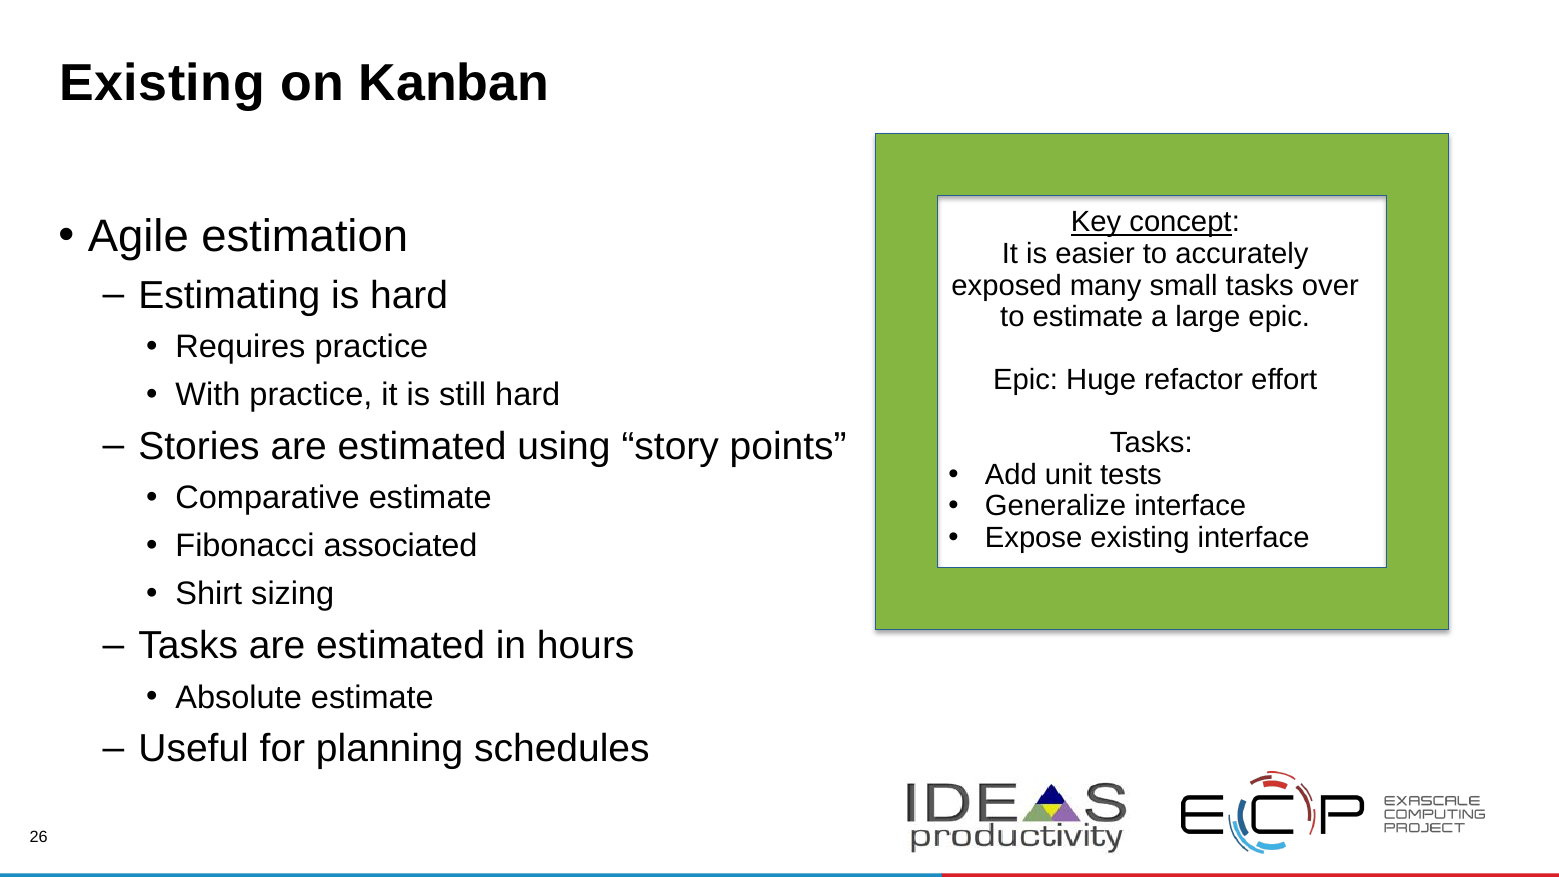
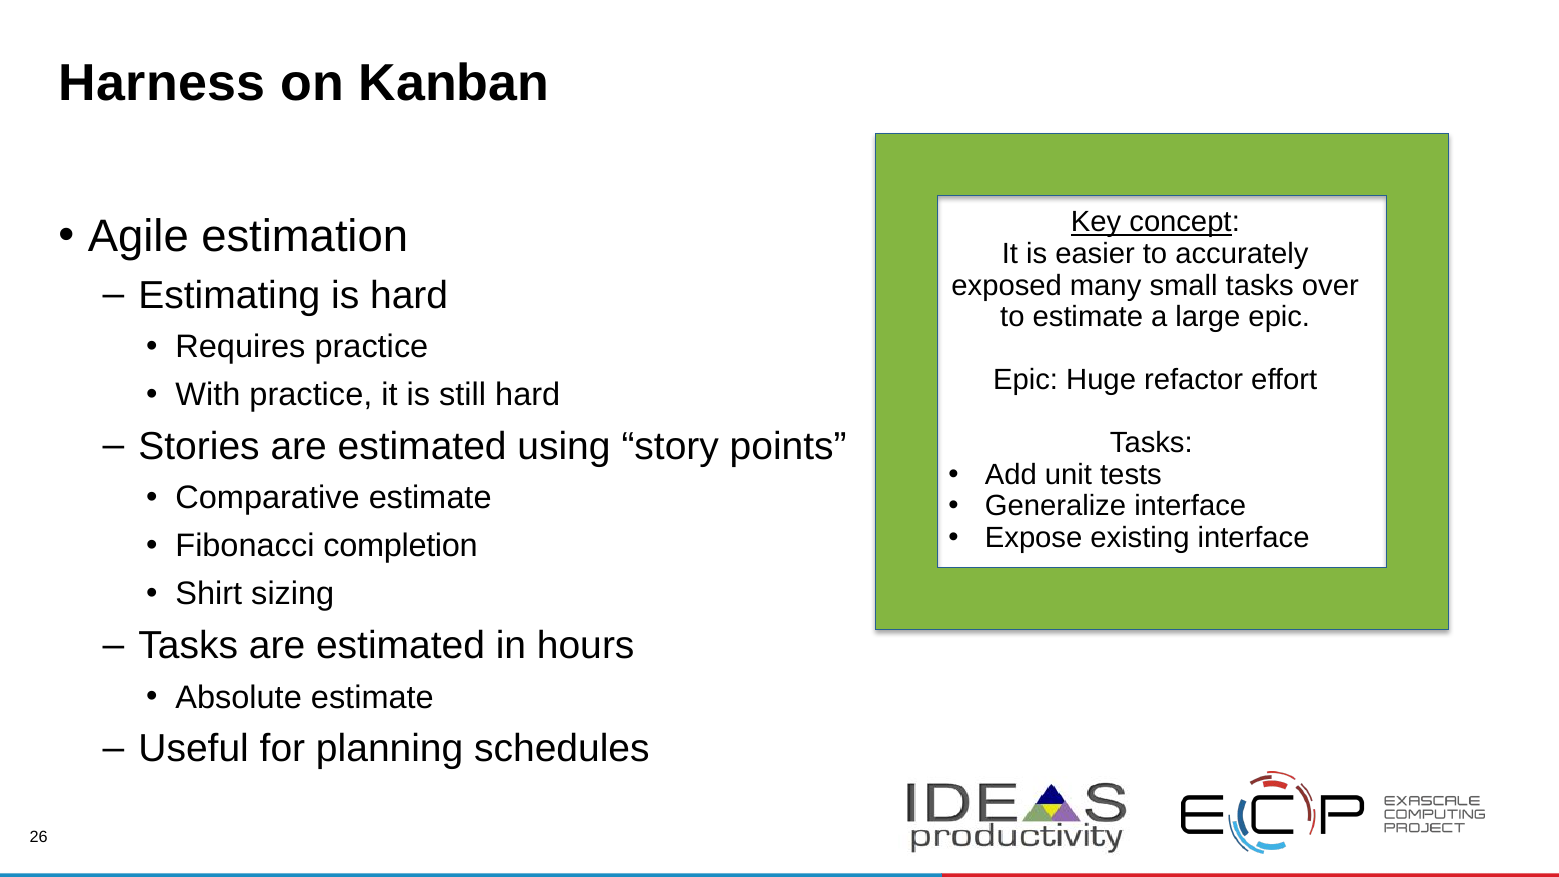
Existing: Existing -> Harness (162, 84)
associated: associated -> completion (401, 546)
